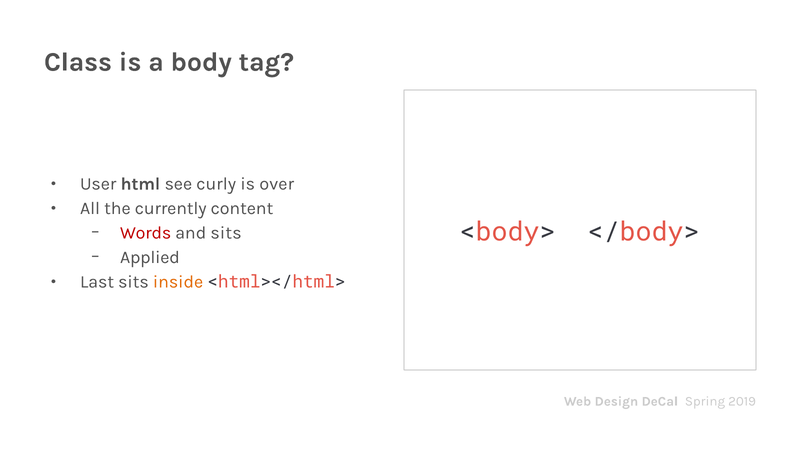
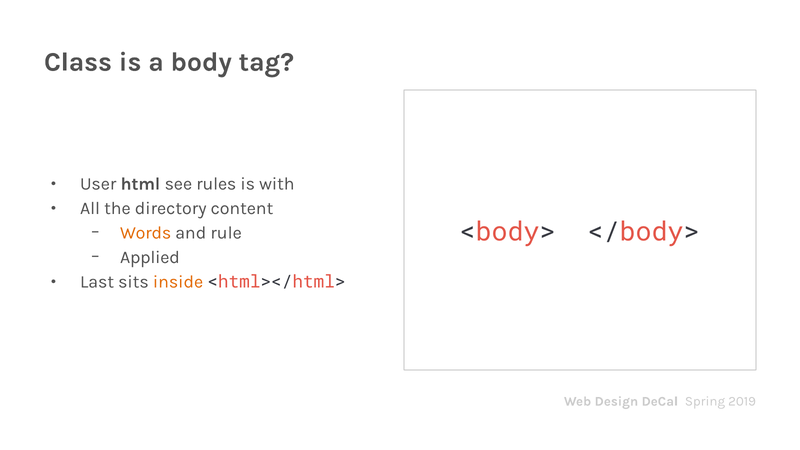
curly: curly -> rules (216, 184)
over: over -> with (277, 184)
currently: currently -> directory (171, 208)
Words colour: red -> orange (146, 233)
and sits: sits -> rule (226, 233)
